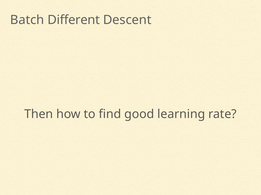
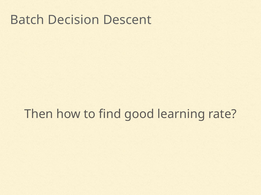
Different: Different -> Decision (74, 20)
